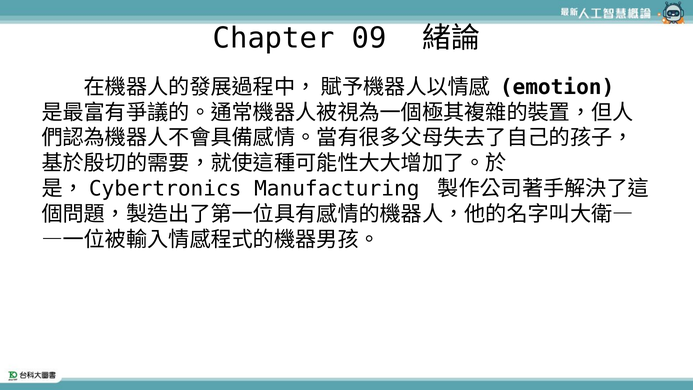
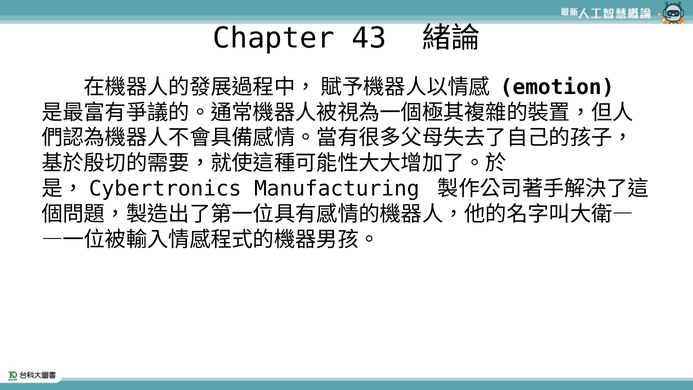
09: 09 -> 43 (369, 38)
